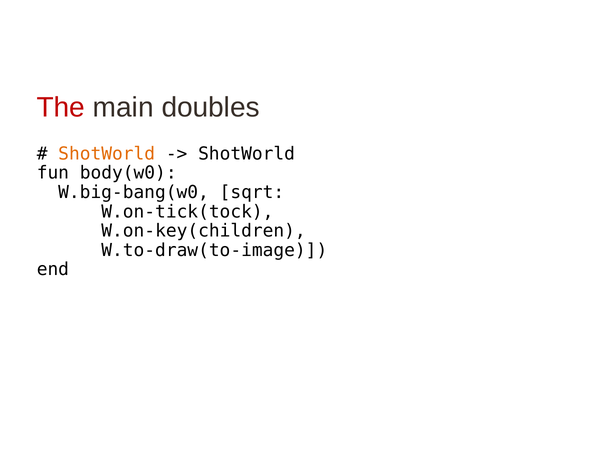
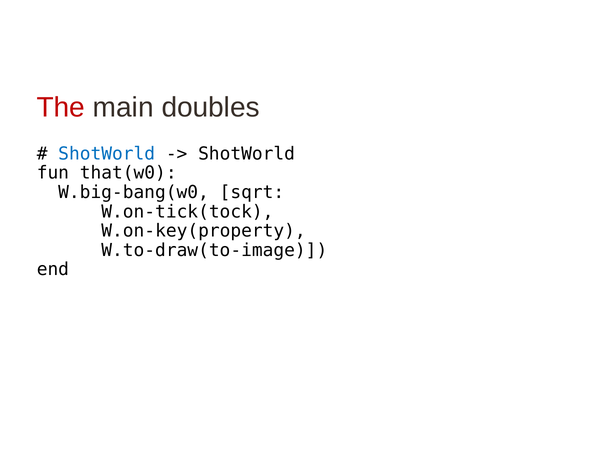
ShotWorld colour: orange -> blue (107, 154)
body(w0: body(w0 -> that(w0 (128, 173)
W.on-key(children: W.on-key(children -> W.on-key(property (204, 231)
